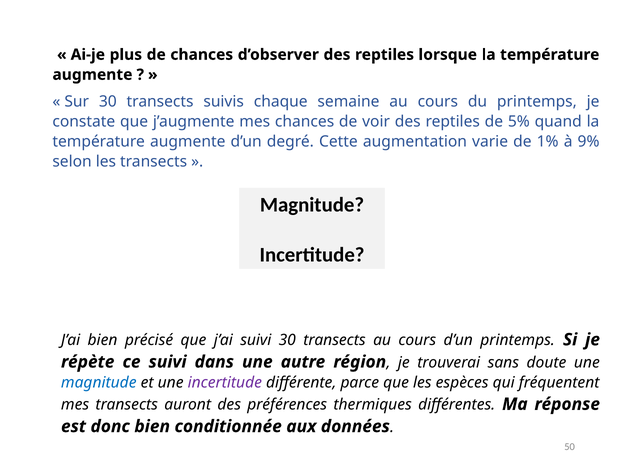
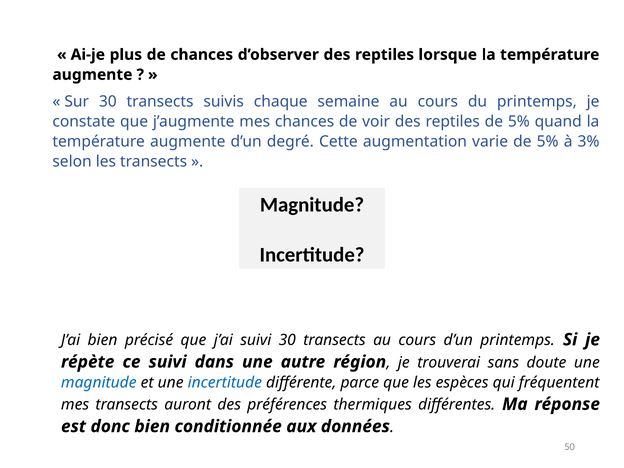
varie de 1%: 1% -> 5% (548, 142)
9%: 9% -> 3% (589, 142)
incertitude colour: purple -> blue (225, 383)
